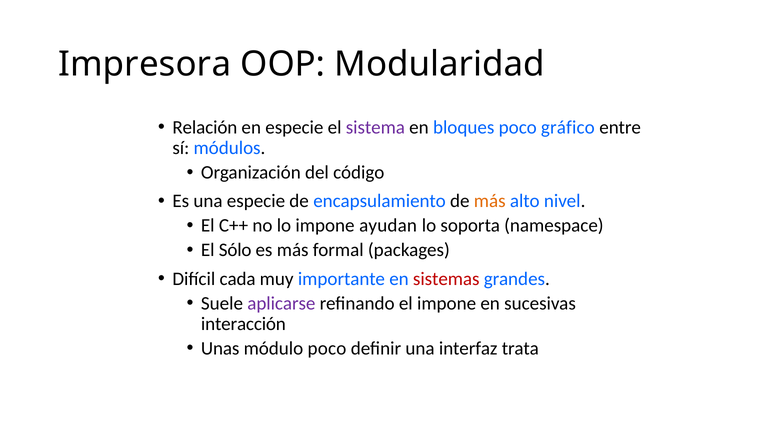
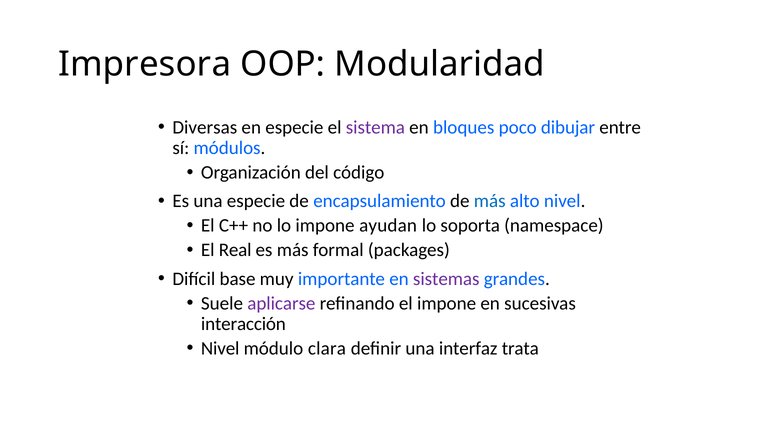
Relación: Relación -> Diversas (205, 127)
gráfico: gráfico -> dibujar (568, 127)
más colour: orange -> blue (490, 201)
Sólo: Sólo -> Real (235, 250)
cada: cada -> base (238, 278)
sistemas colour: red -> purple (446, 278)
Unas: Unas -> Nivel (220, 348)
módulo poco: poco -> clara (327, 348)
